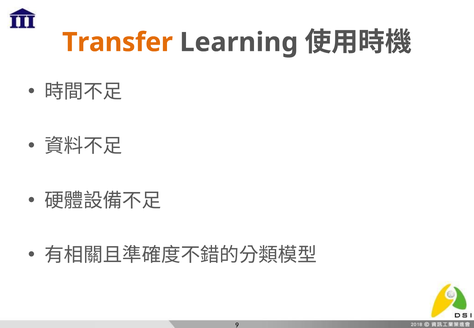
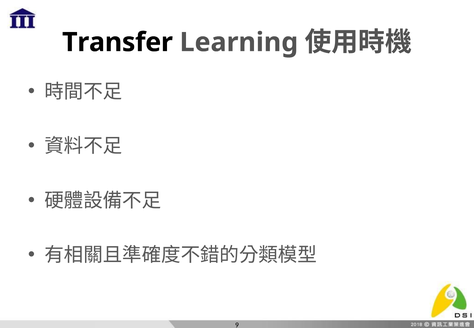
Transfer colour: orange -> black (118, 42)
